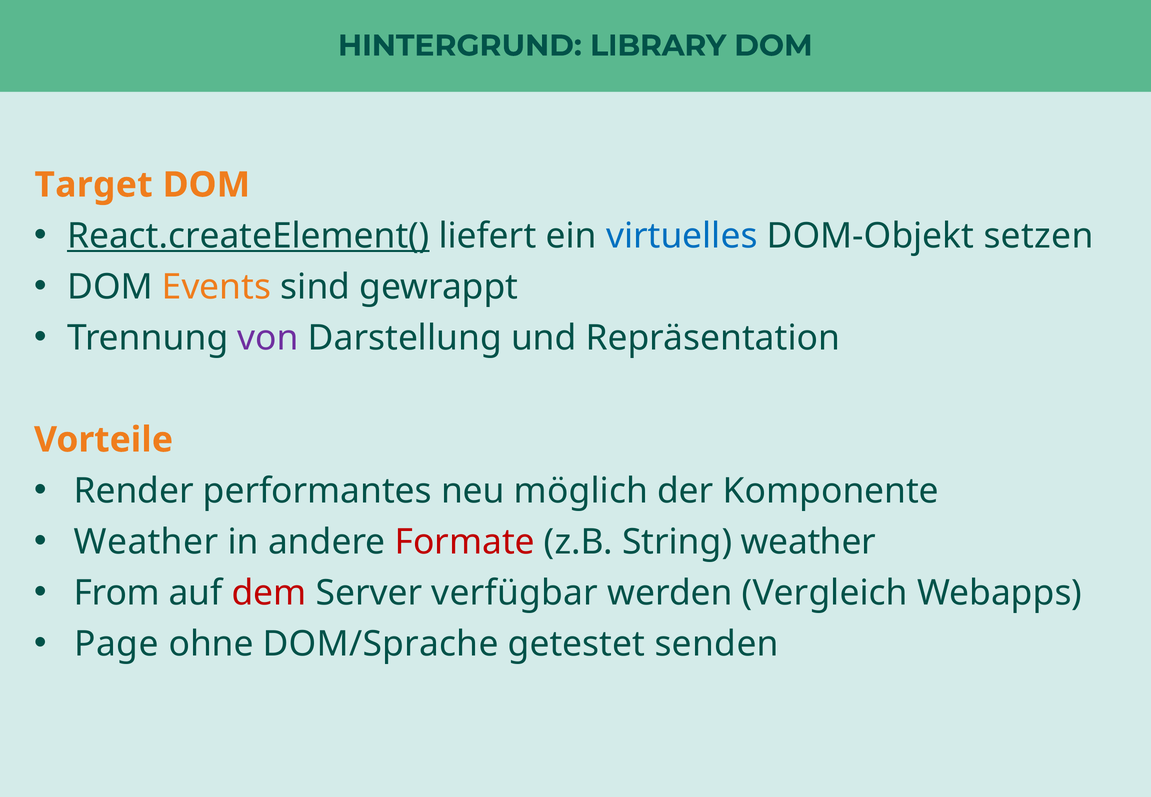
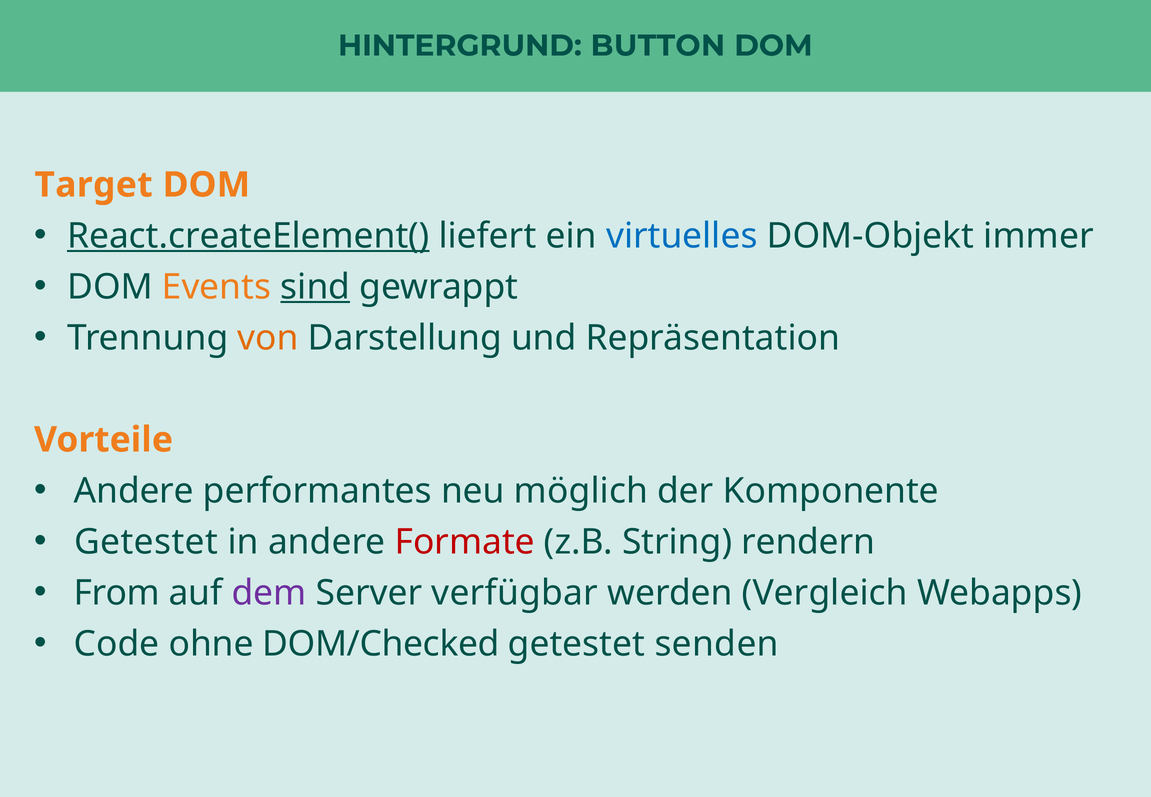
LIBRARY: LIBRARY -> BUTTON (658, 46)
setzen: setzen -> immer (1039, 236)
sind underline: none -> present (315, 287)
von colour: purple -> orange (268, 338)
Render: Render -> Andere (134, 491)
Weather: Weather -> Getestet (146, 542)
String weather: weather -> rendern (808, 542)
dem colour: red -> purple (269, 593)
Page: Page -> Code (117, 644)
DOM/Sprache: DOM/Sprache -> DOM/Checked (381, 644)
